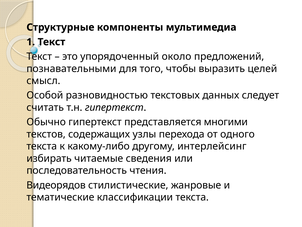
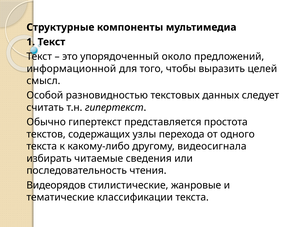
познавательными: познавательными -> информационной (71, 69)
многими: многими -> простота (226, 122)
интерлейсинг: интерлейсинг -> видеосигнала (212, 146)
